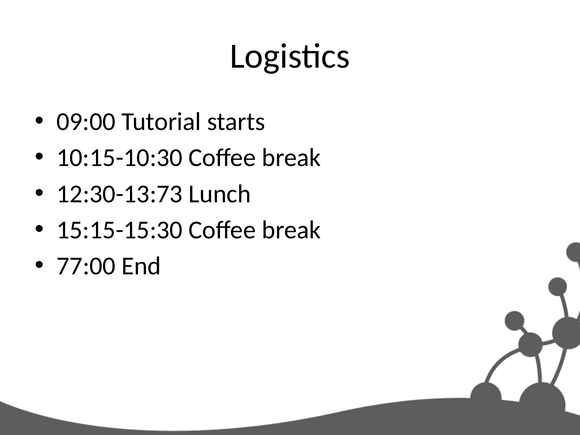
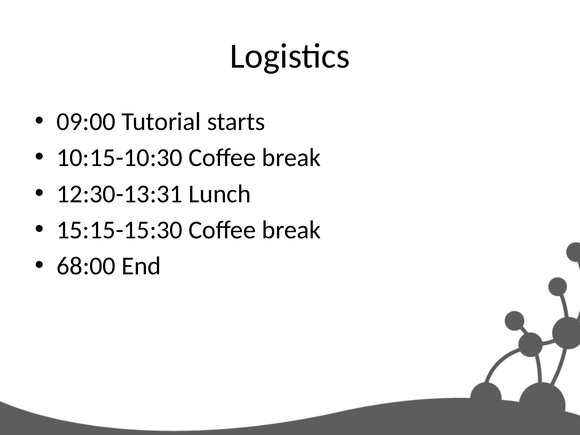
12:30-13:73: 12:30-13:73 -> 12:30-13:31 (120, 194)
77:00: 77:00 -> 68:00 (86, 266)
